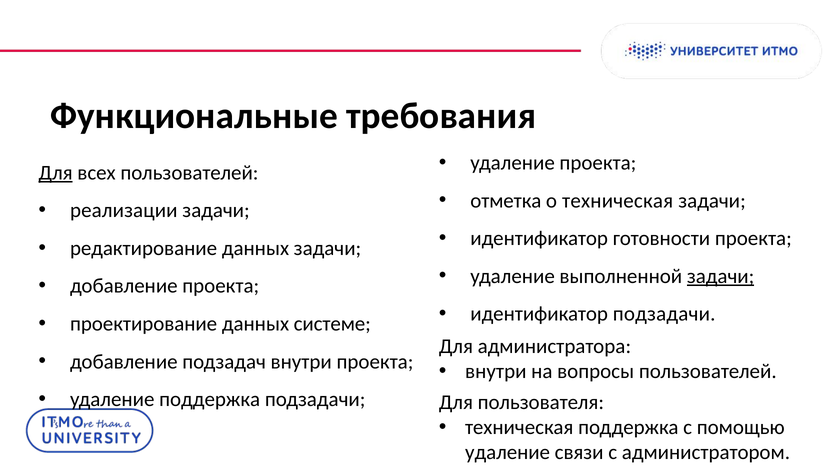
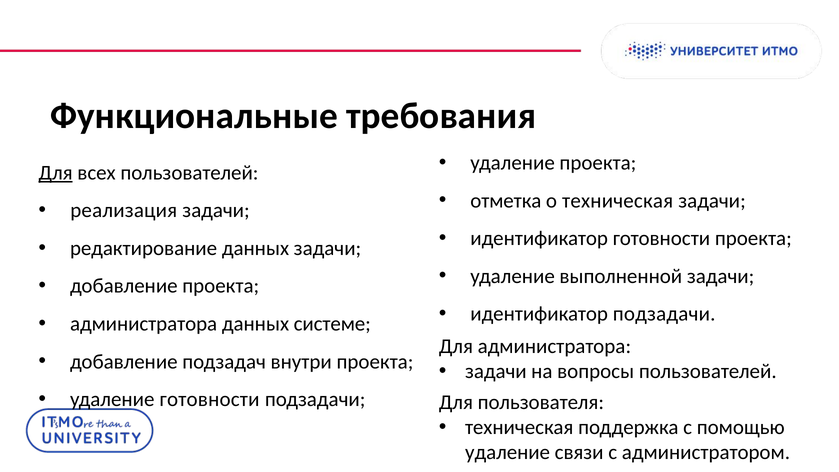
реализации: реализации -> реализация (124, 211)
задачи underline: present -> none (721, 276)
проектирование: проектирование -> администратора (144, 324)
внутри: внутри -> задачи (496, 371)
удаление поддержка: поддержка -> готовности (210, 399)
